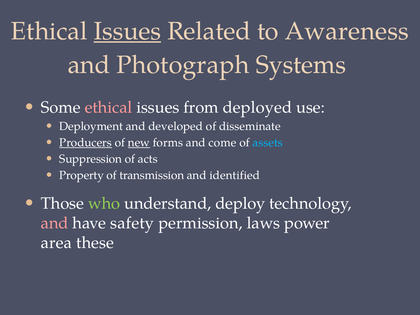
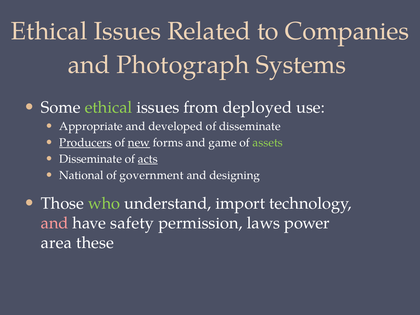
Issues underline: present -> none (127, 31)
Awareness: Awareness -> Companies (347, 31)
ethical colour: pink -> light green (109, 108)
Deployment: Deployment -> Appropriate (91, 126)
come: come -> game (223, 143)
assets colour: light blue -> light green (268, 143)
Suppression: Suppression -> Disseminate (91, 159)
acts underline: none -> present (148, 159)
Property: Property -> National (81, 175)
transmission: transmission -> government (152, 175)
identified: identified -> designing (235, 175)
deploy: deploy -> import (240, 203)
